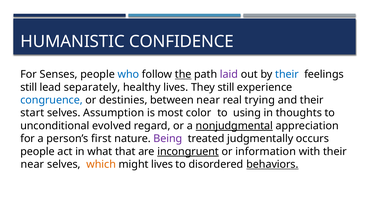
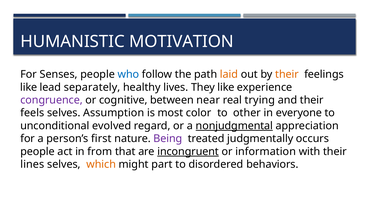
CONFIDENCE: CONFIDENCE -> MOTIVATION (181, 42)
the underline: present -> none (183, 75)
laid colour: purple -> orange (229, 75)
their colour: blue -> orange (287, 75)
still: still -> like (29, 87)
They still: still -> like (226, 87)
congruence colour: blue -> purple (52, 100)
destinies: destinies -> cognitive (123, 100)
start: start -> feels (32, 113)
using: using -> other (247, 113)
thoughts: thoughts -> everyone (299, 113)
what: what -> from (100, 152)
near: near -> lines (32, 165)
might lives: lives -> part (162, 165)
behaviors underline: present -> none (272, 165)
